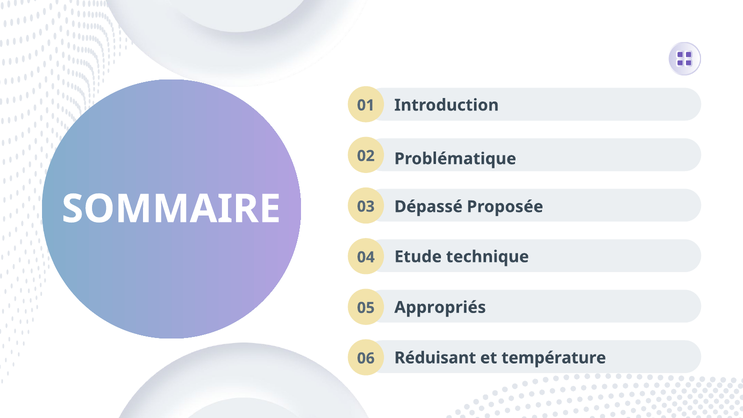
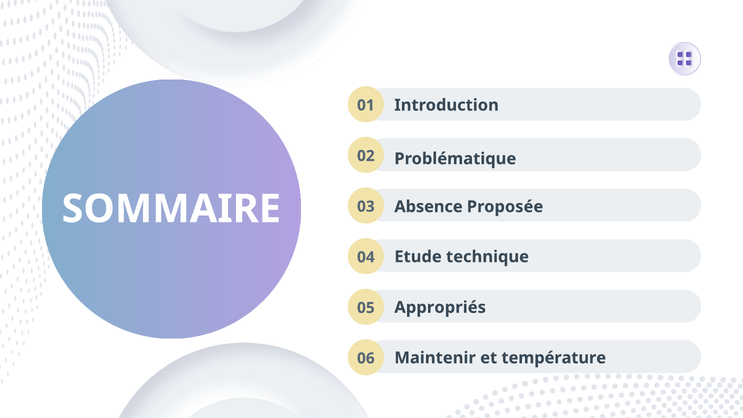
Dépassé: Dépassé -> Absence (428, 207)
Réduisant: Réduisant -> Maintenir (435, 358)
